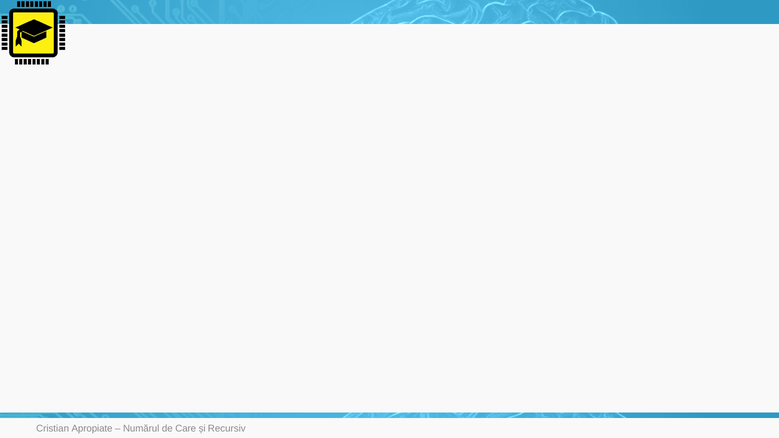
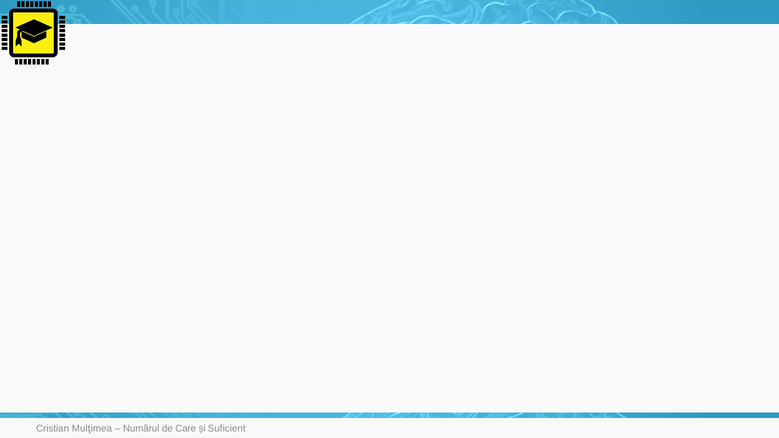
Apropiate: Apropiate -> Mulţimea (92, 429)
Recursiv: Recursiv -> Suficient (227, 429)
